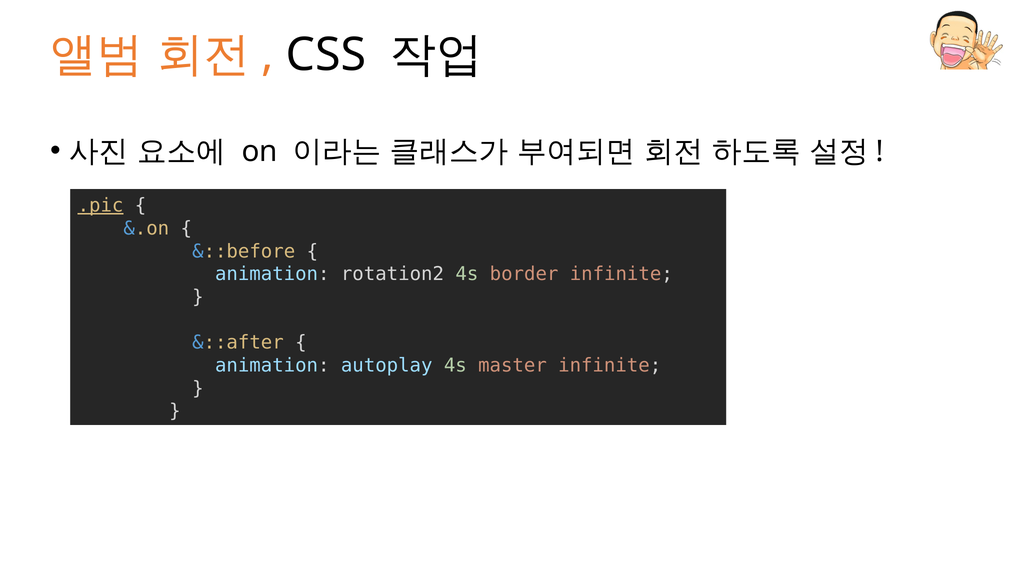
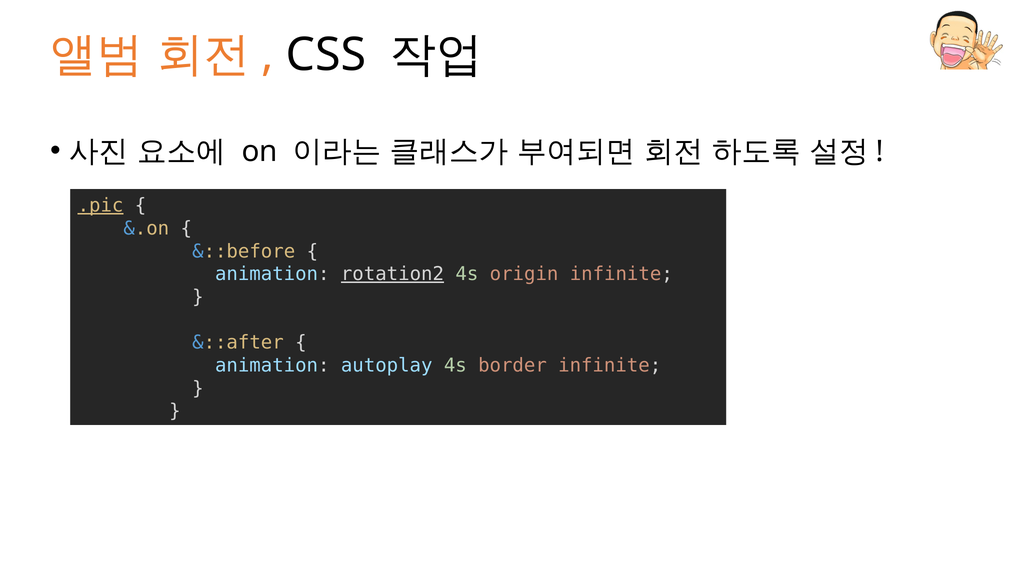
rotation2 underline: none -> present (392, 274)
border: border -> origin (524, 274)
master: master -> border (513, 365)
